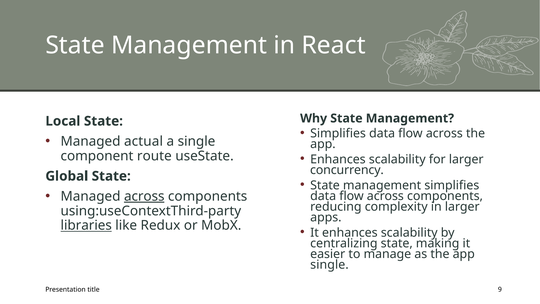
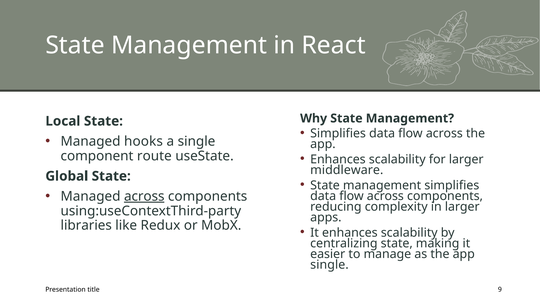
actual: actual -> hooks (143, 141)
concurrency: concurrency -> middleware (347, 170)
libraries underline: present -> none (86, 225)
